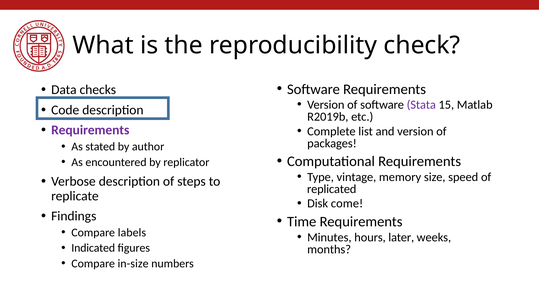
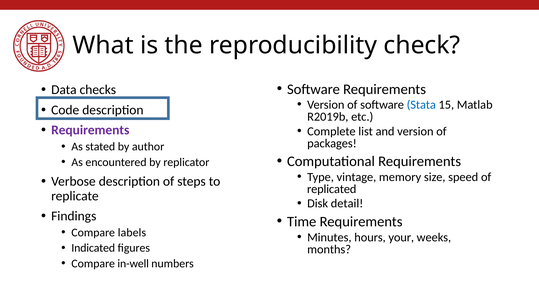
Stata colour: purple -> blue (421, 105)
come: come -> detail (347, 204)
later: later -> your (401, 237)
in-size: in-size -> in-well (133, 264)
